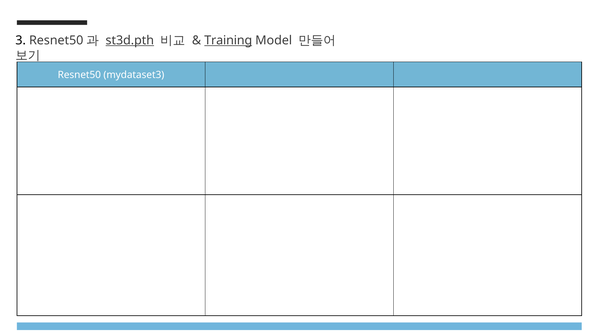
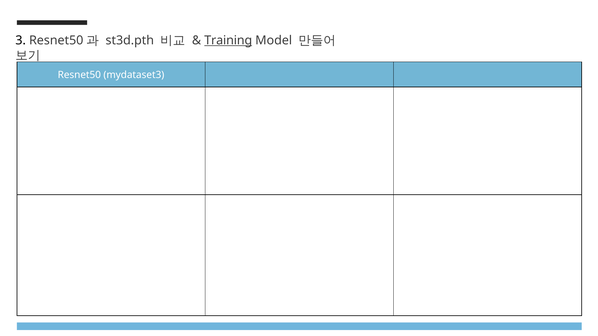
st3d.pth underline: present -> none (130, 40)
